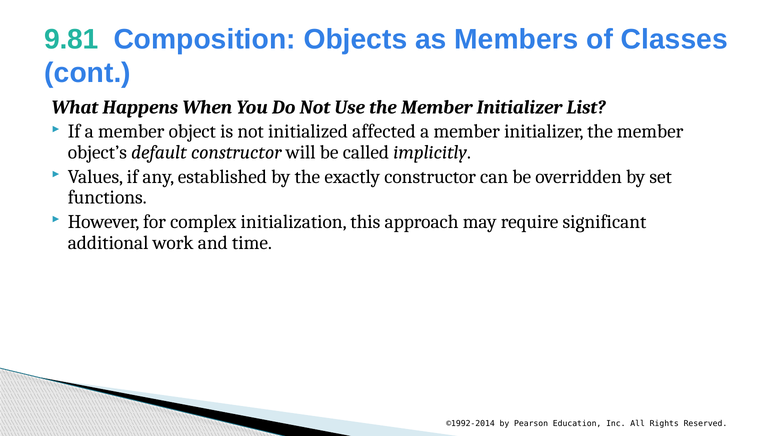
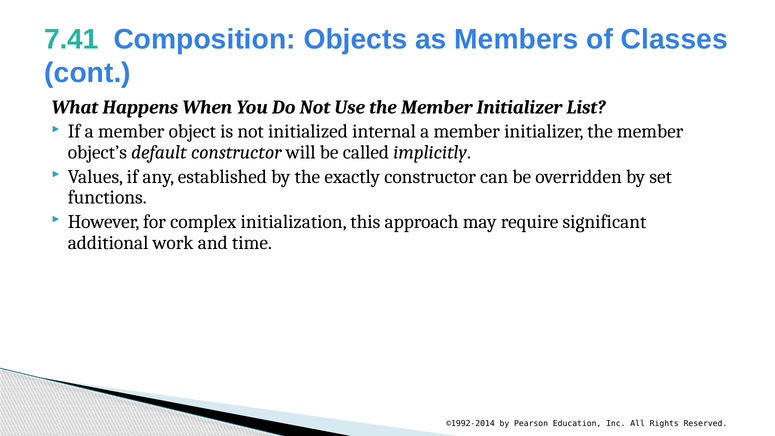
9.81: 9.81 -> 7.41 (71, 39)
affected: affected -> internal (384, 132)
